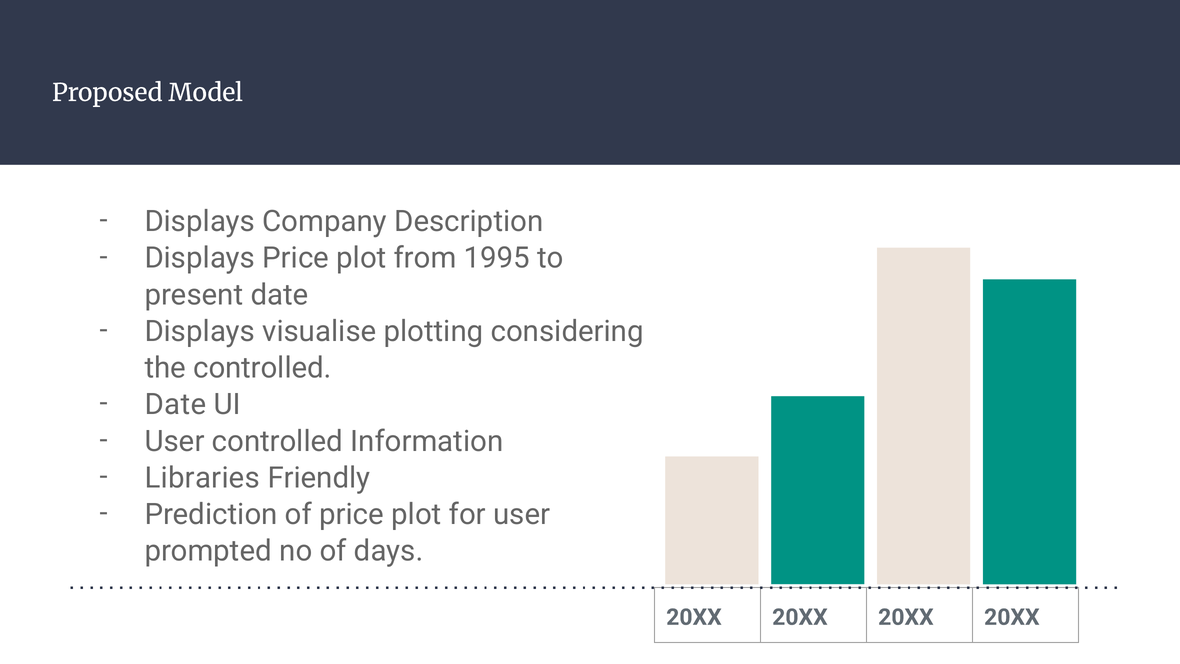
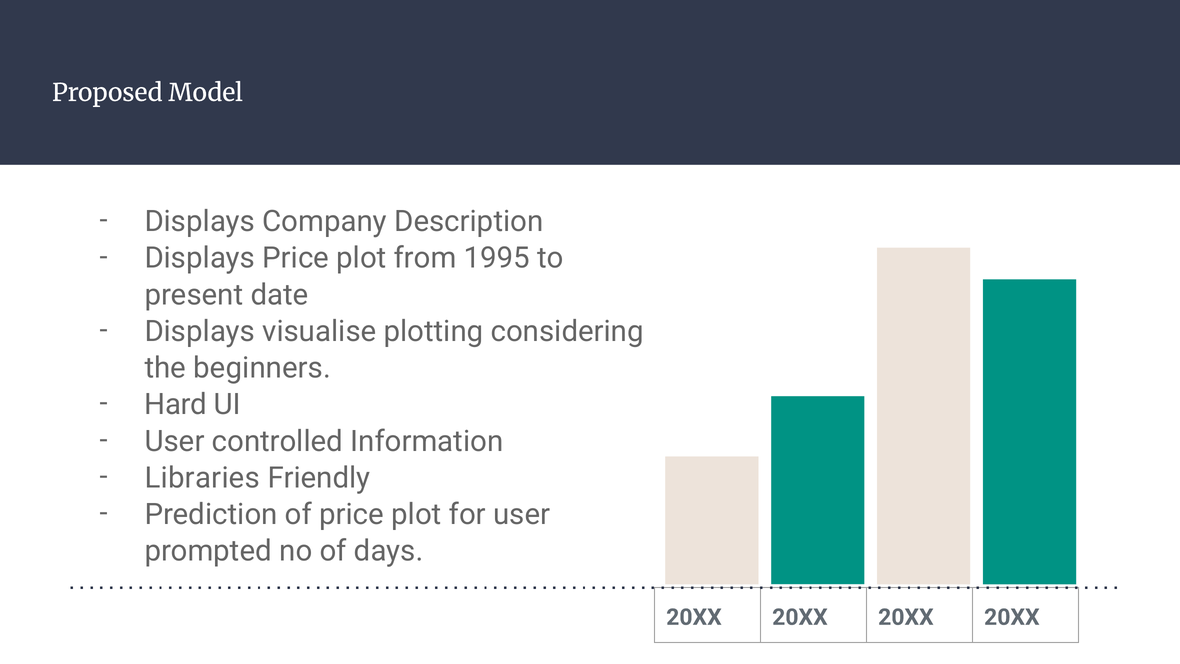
the controlled: controlled -> beginners (262, 368)
Date: Date -> Hard (176, 405)
